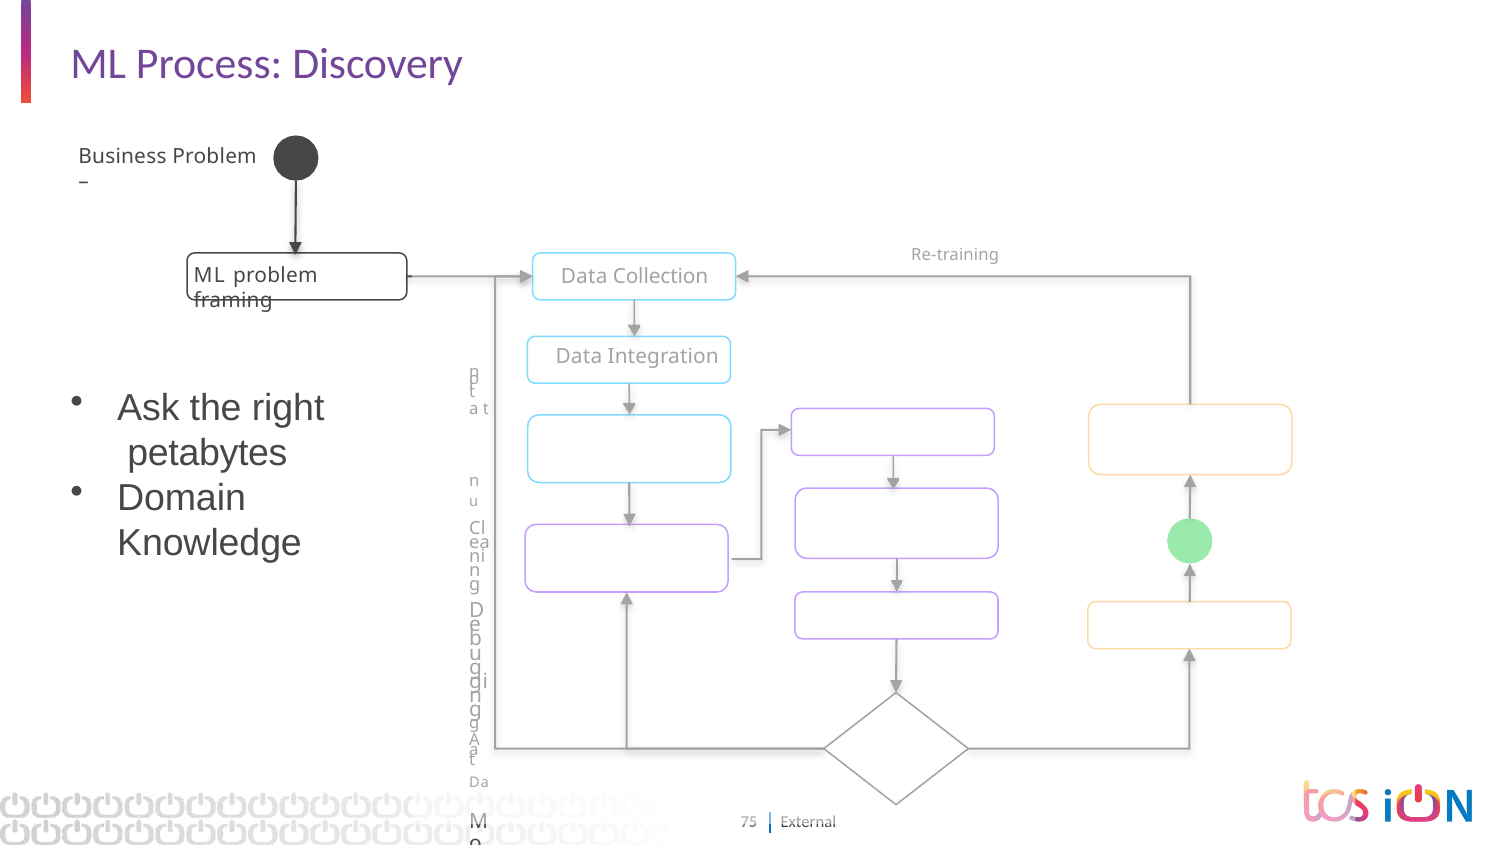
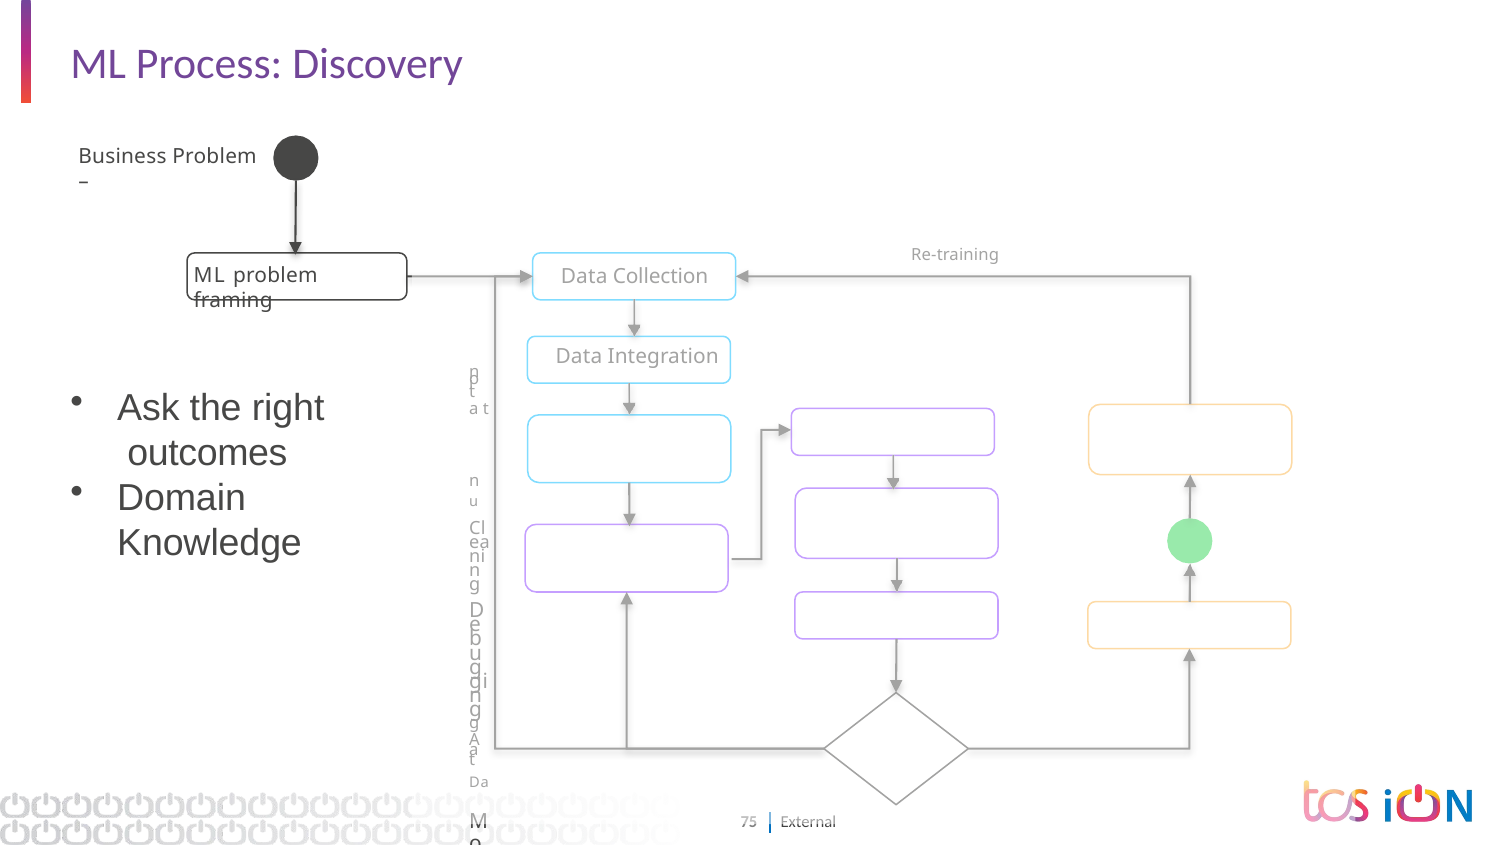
petabytes: petabytes -> outcomes (207, 453)
